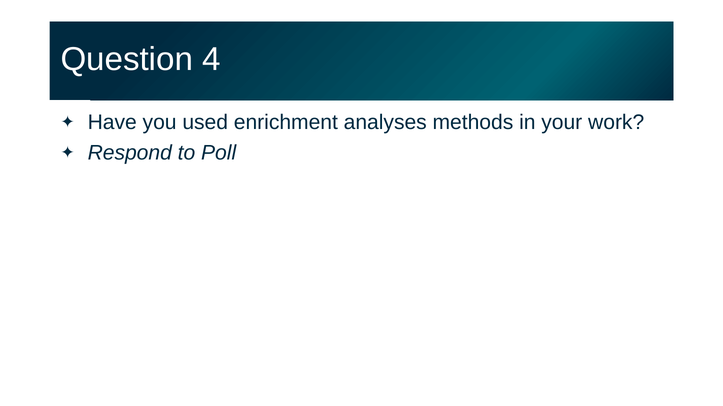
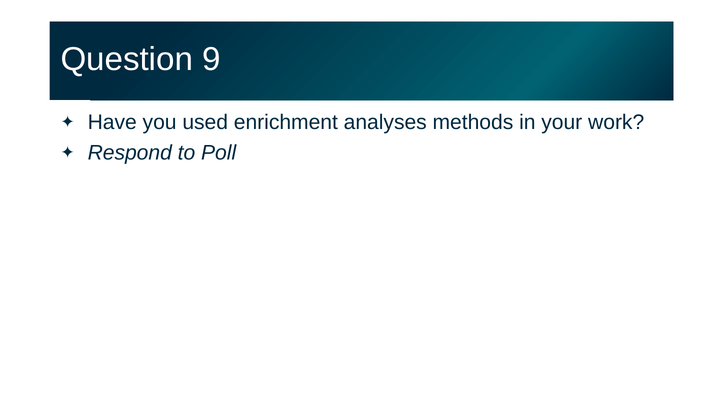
4: 4 -> 9 (211, 59)
